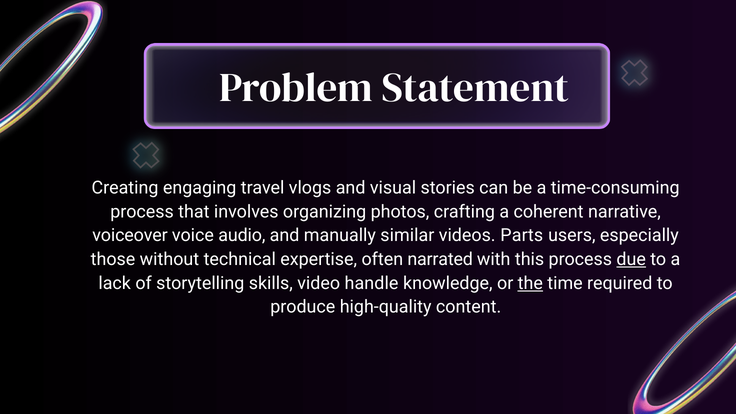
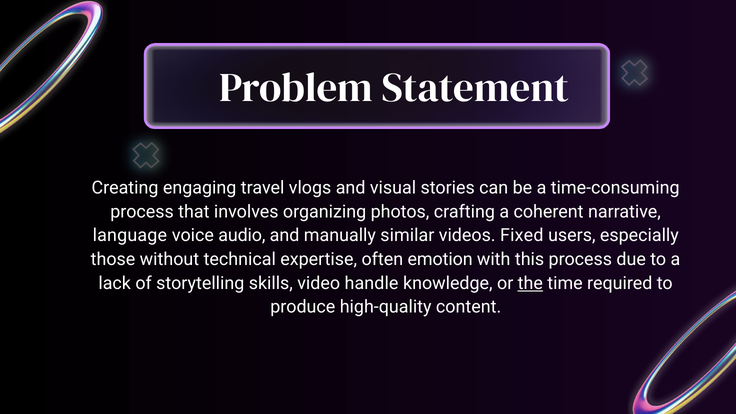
voiceover: voiceover -> language (130, 236)
Parts: Parts -> Fixed (522, 236)
narrated: narrated -> emotion (440, 259)
due underline: present -> none (631, 259)
